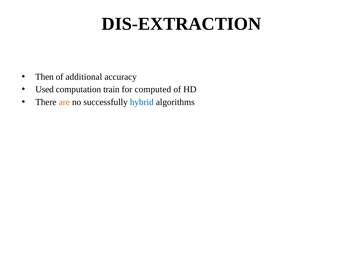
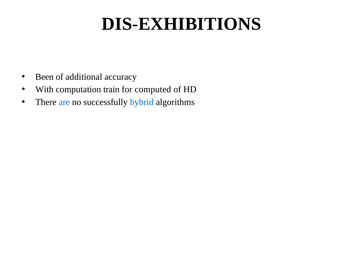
DIS-EXTRACTION: DIS-EXTRACTION -> DIS-EXHIBITIONS (181, 24)
Then: Then -> Been (44, 77)
Used: Used -> With (44, 90)
are colour: orange -> blue (64, 102)
